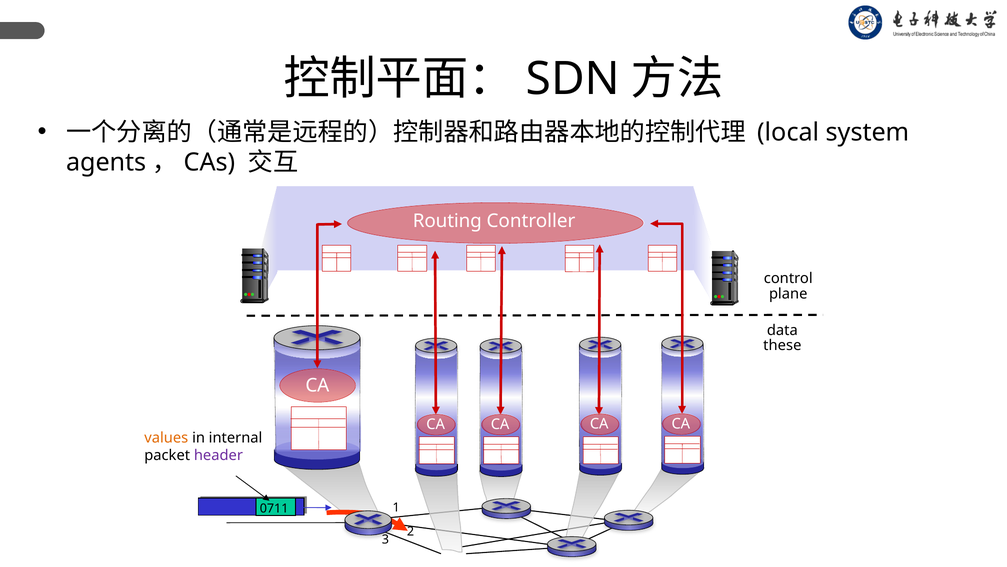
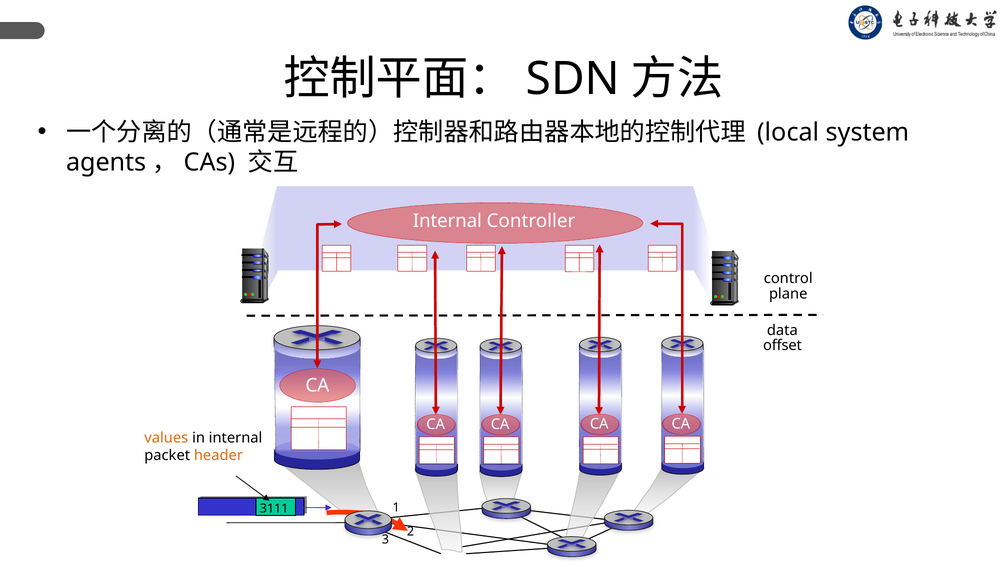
Routing: Routing -> Internal (447, 221)
these: these -> offset (782, 345)
header colour: purple -> orange (218, 455)
0711: 0711 -> 3111 (274, 508)
